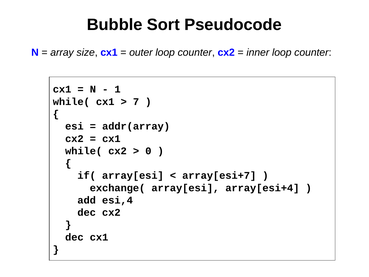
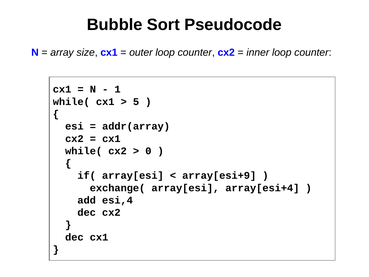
7: 7 -> 5 (136, 102)
array[esi+7: array[esi+7 -> array[esi+9 (219, 175)
